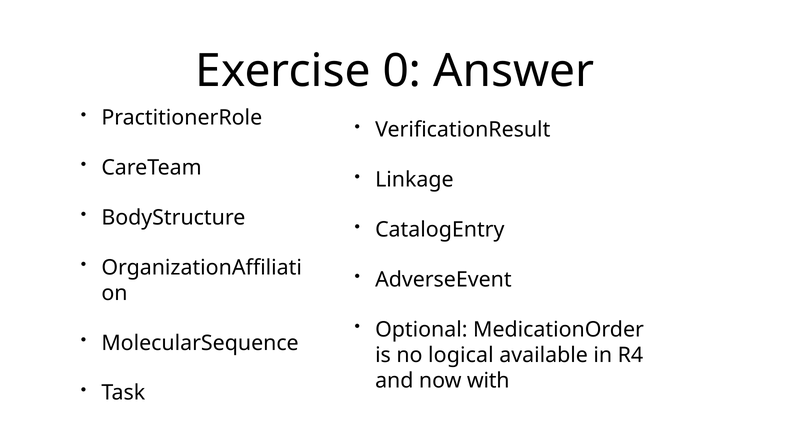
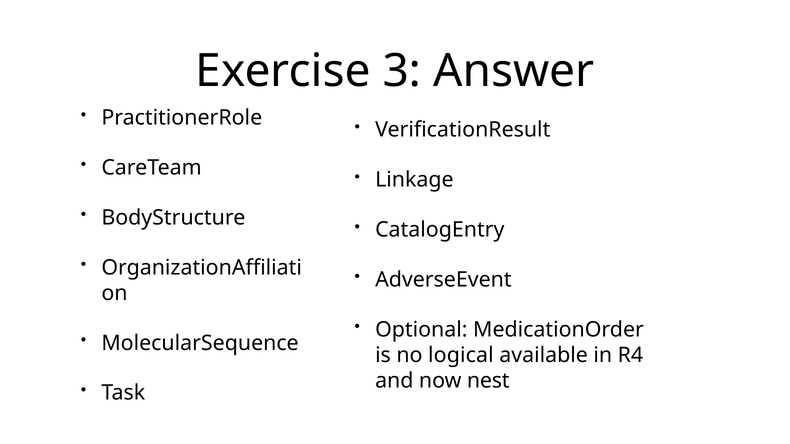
0: 0 -> 3 (402, 71)
with: with -> nest (488, 381)
